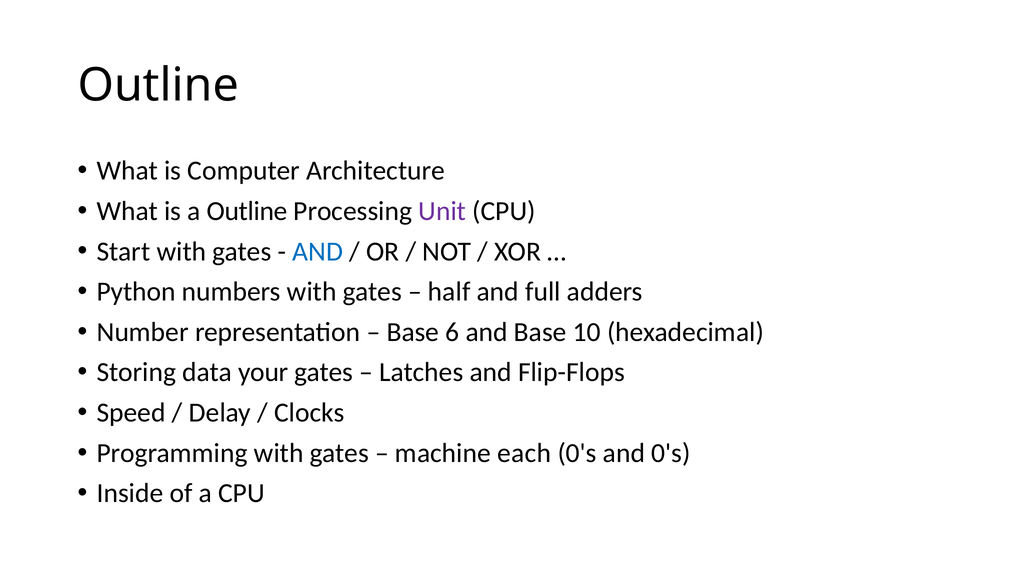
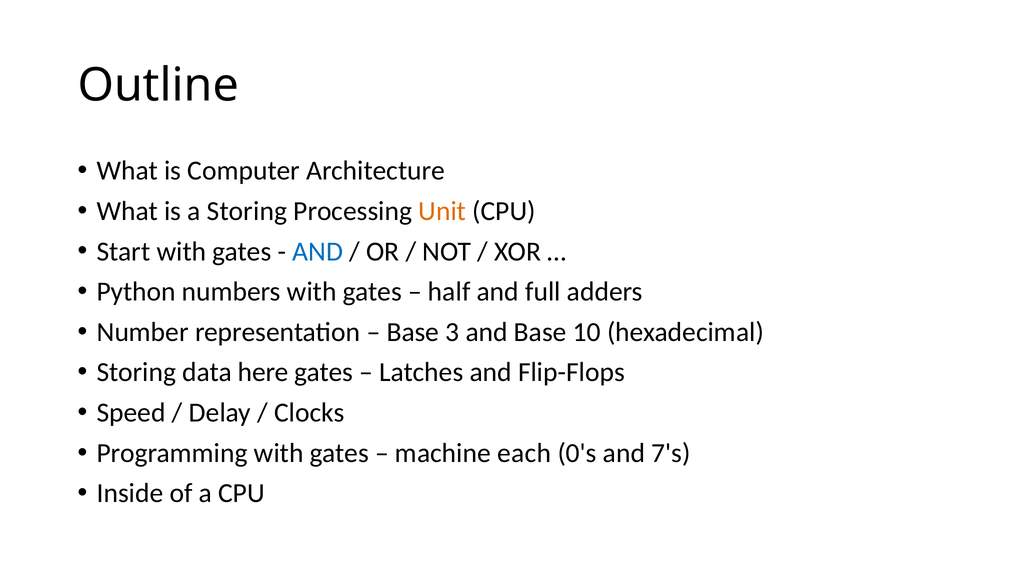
a Outline: Outline -> Storing (247, 211)
Unit colour: purple -> orange (442, 211)
6: 6 -> 3 (452, 332)
your: your -> here (263, 373)
and 0's: 0's -> 7's (671, 454)
